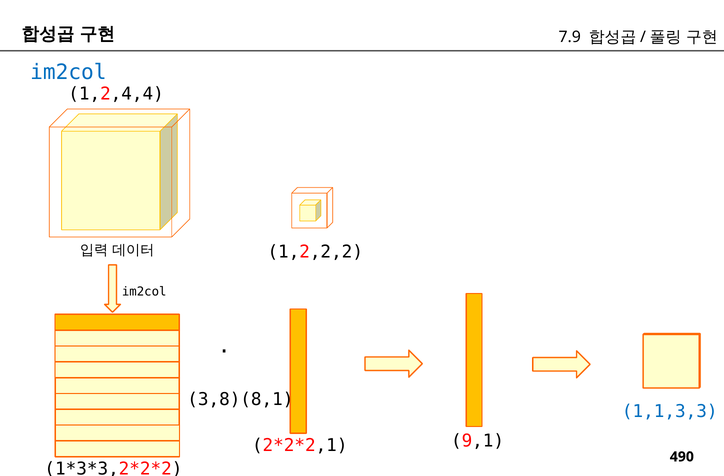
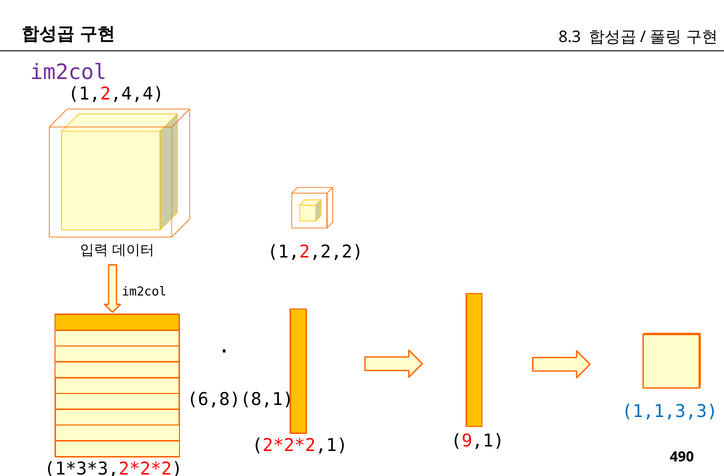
7.9: 7.9 -> 8.3 (570, 37)
im2col colour: blue -> purple (68, 72)
3,8)(8,1: 3,8)(8,1 -> 6,8)(8,1 (240, 399)
